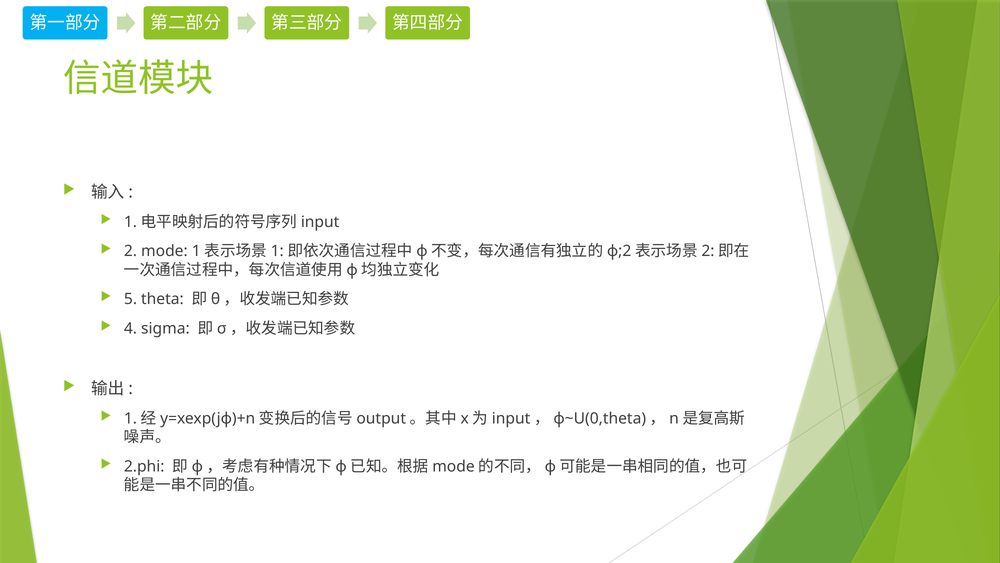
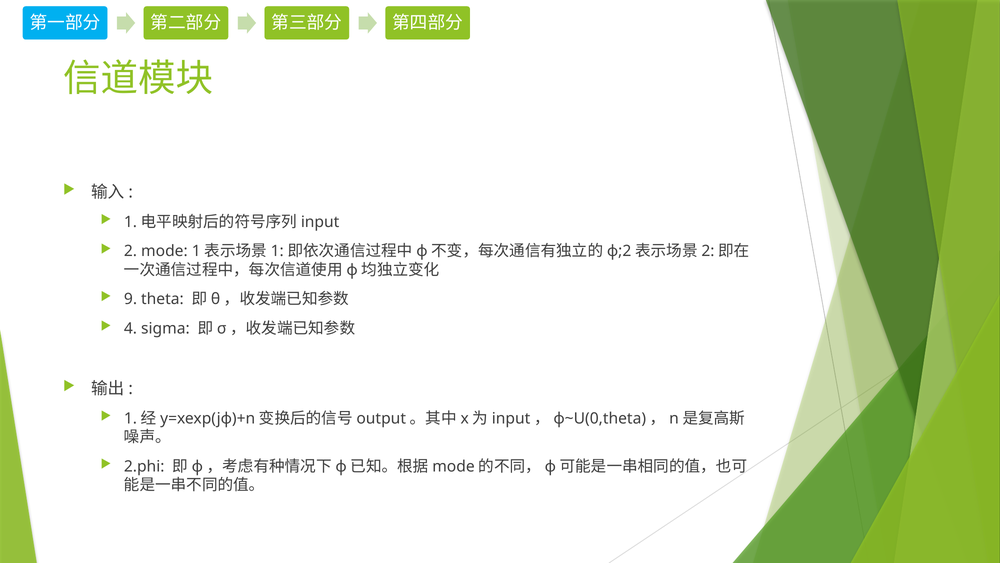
5: 5 -> 9 (131, 299)
